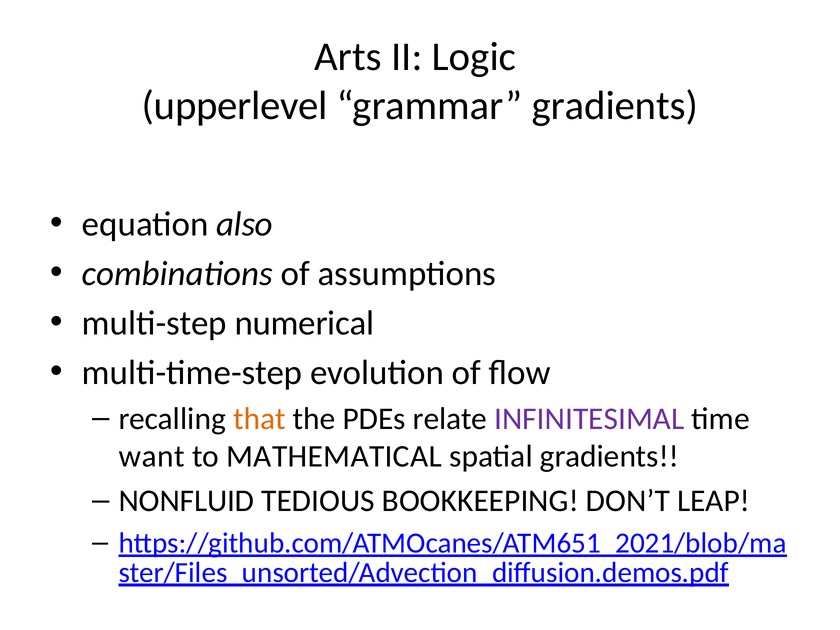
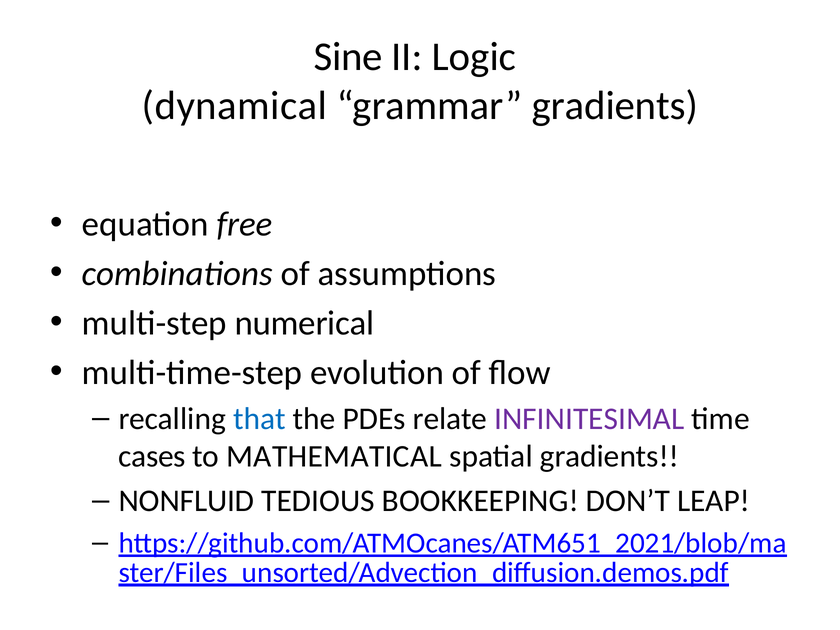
Arts: Arts -> Sine (348, 57)
upperlevel: upperlevel -> dynamical (234, 106)
also: also -> free (245, 224)
that colour: orange -> blue (259, 419)
want: want -> cases (152, 457)
